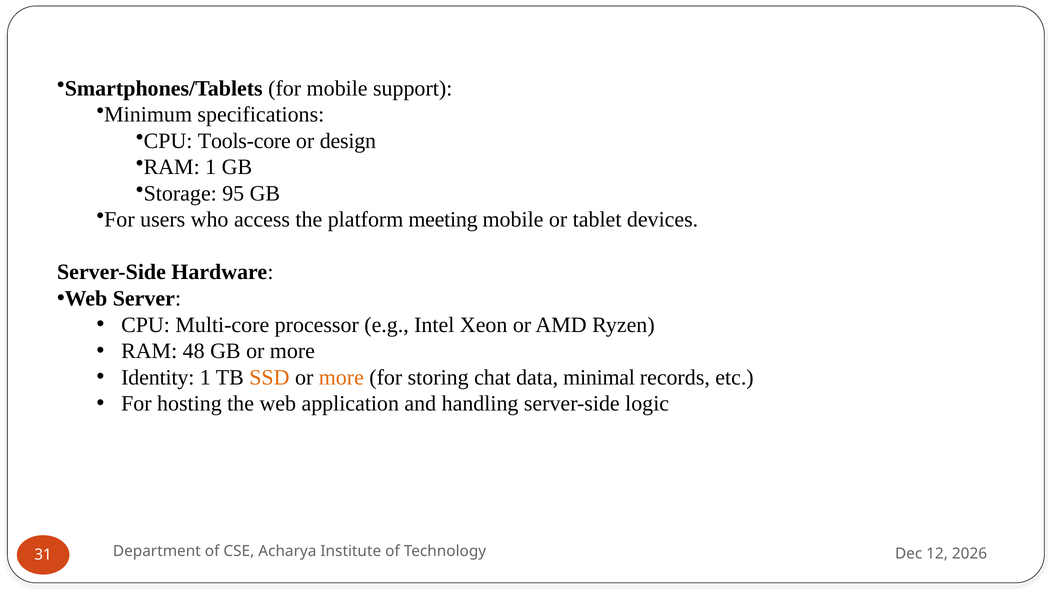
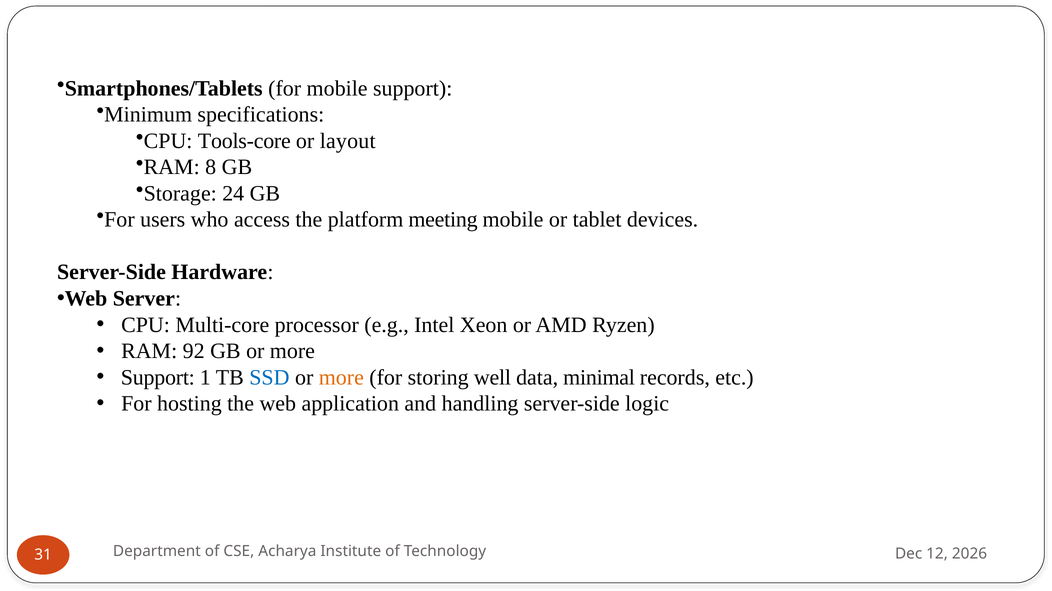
design: design -> layout (348, 141)
RAM 1: 1 -> 8 (211, 167)
95: 95 -> 24 (233, 194)
48: 48 -> 92 (194, 352)
Identity: Identity -> Support (158, 378)
SSD colour: orange -> blue (269, 378)
chat: chat -> well (492, 378)
